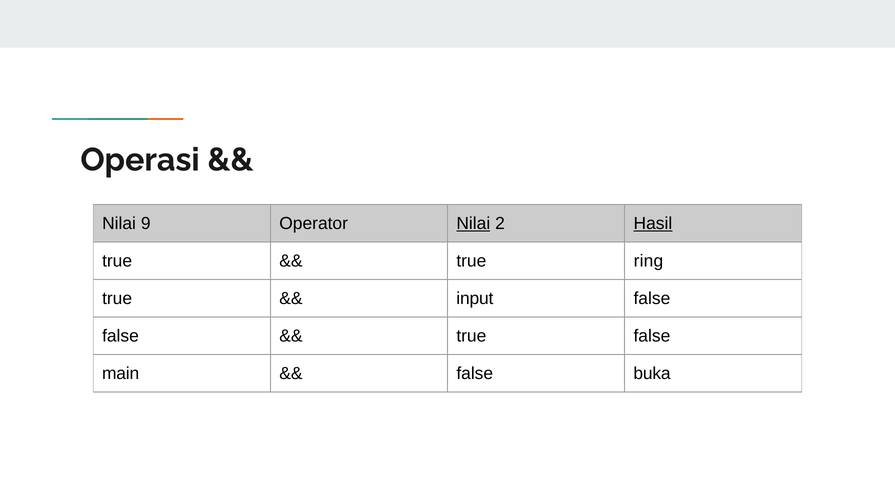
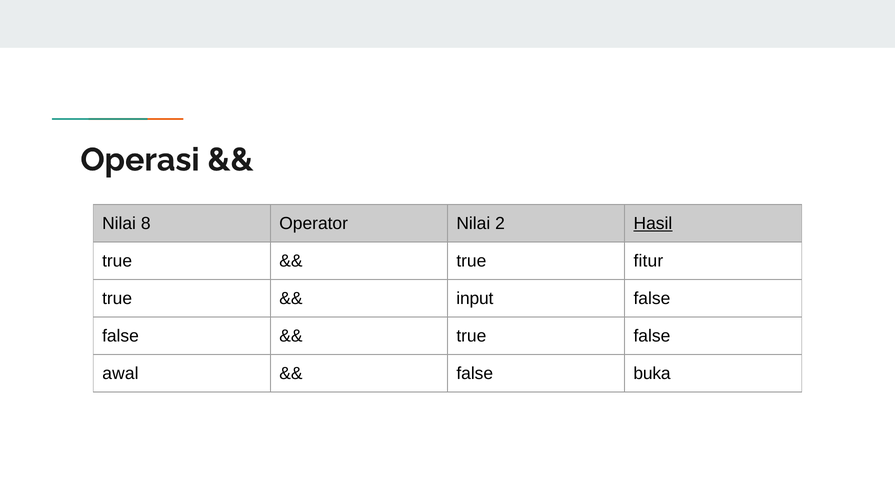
9: 9 -> 8 (146, 223)
Nilai underline: present -> none (473, 223)
ring: ring -> fitur (648, 261)
main: main -> awal (120, 373)
